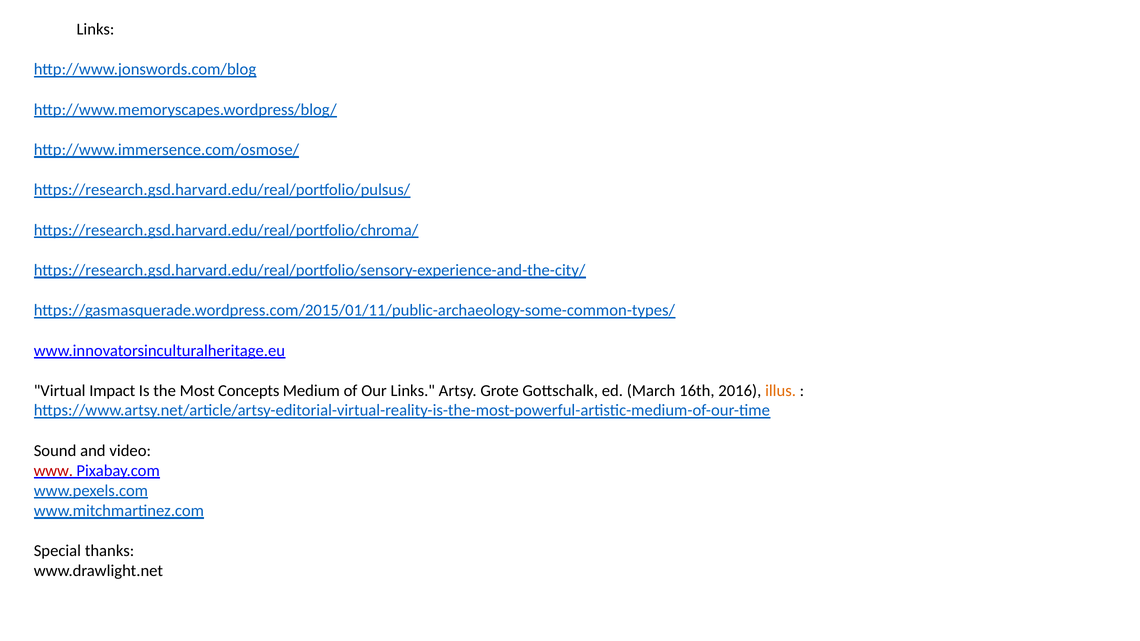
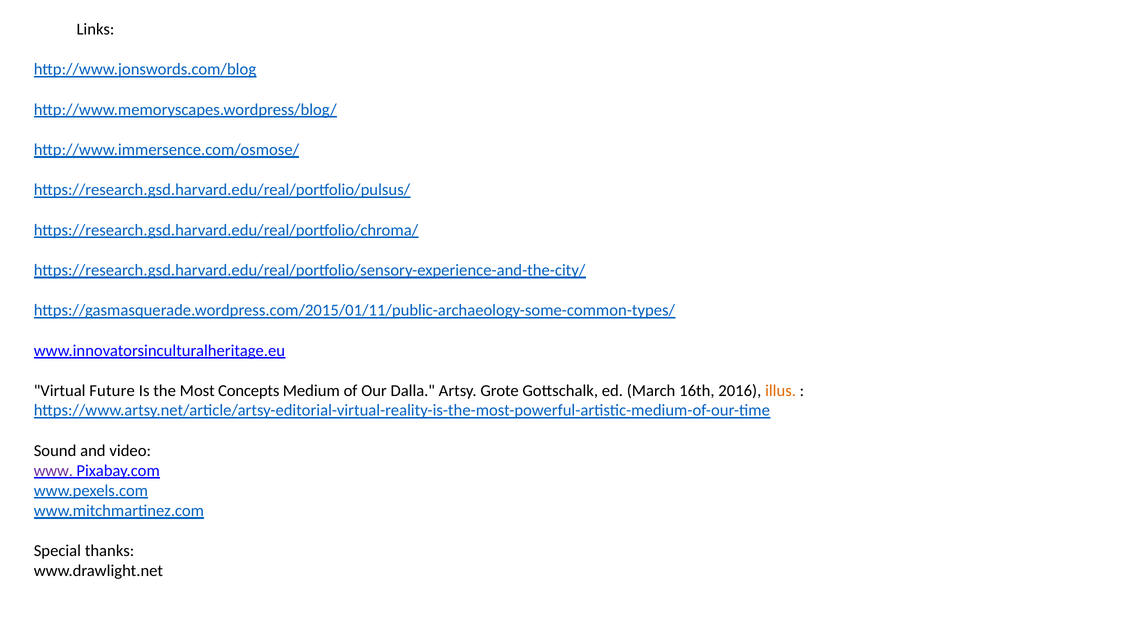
Impact: Impact -> Future (112, 391)
Our Links: Links -> Dalla (413, 391)
www colour: red -> purple (53, 471)
